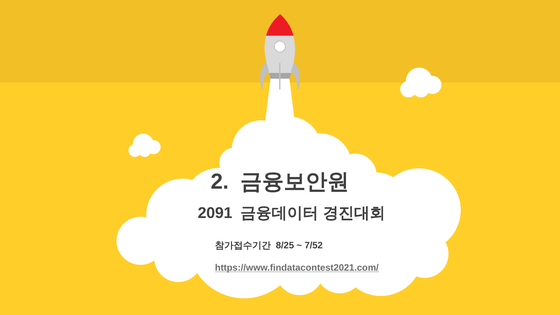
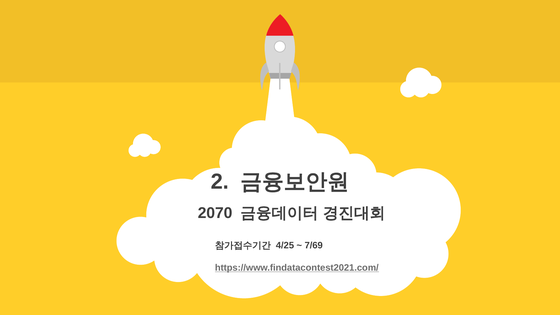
2091: 2091 -> 2070 (215, 213)
8/25: 8/25 -> 4/25 (285, 245)
7/52: 7/52 -> 7/69 (314, 245)
